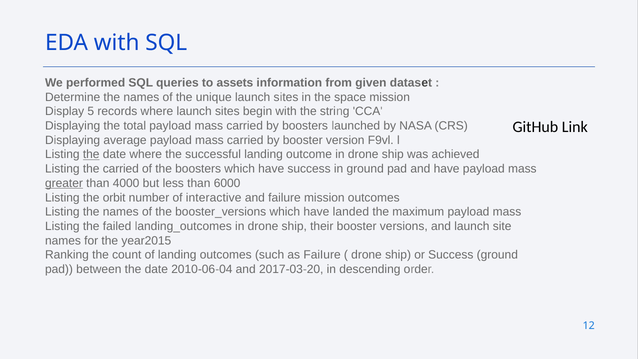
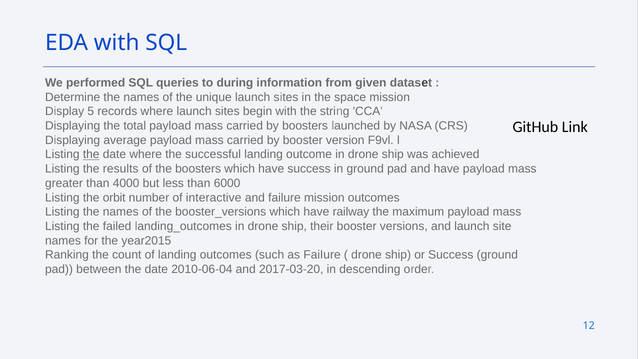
assets: assets -> during (235, 83)
the carried: carried -> results (121, 169)
greater underline: present -> none (64, 183)
landed: landed -> railway (351, 212)
